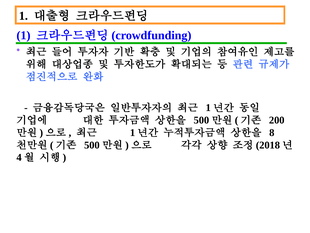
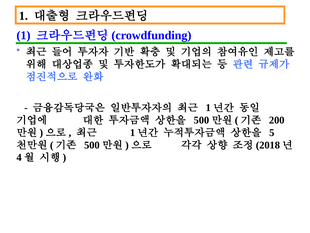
8: 8 -> 5 (272, 132)
